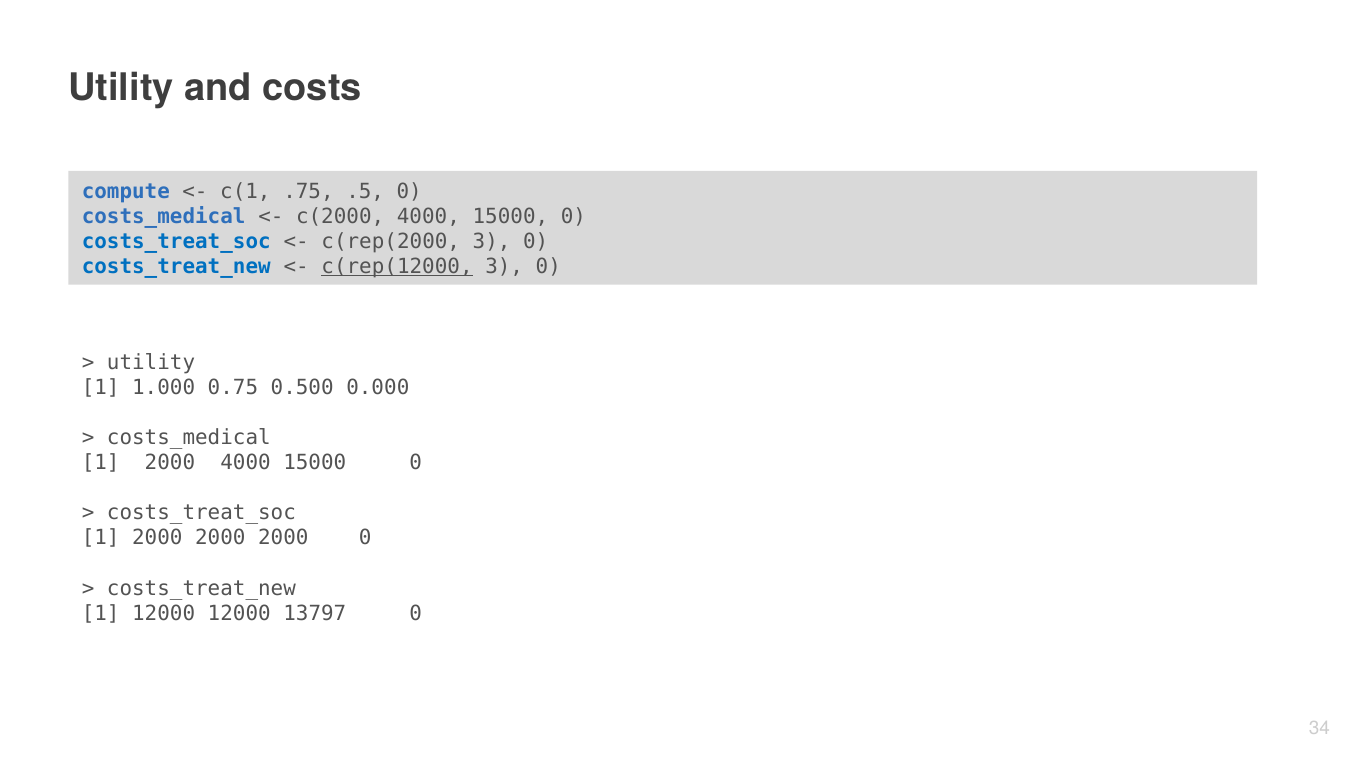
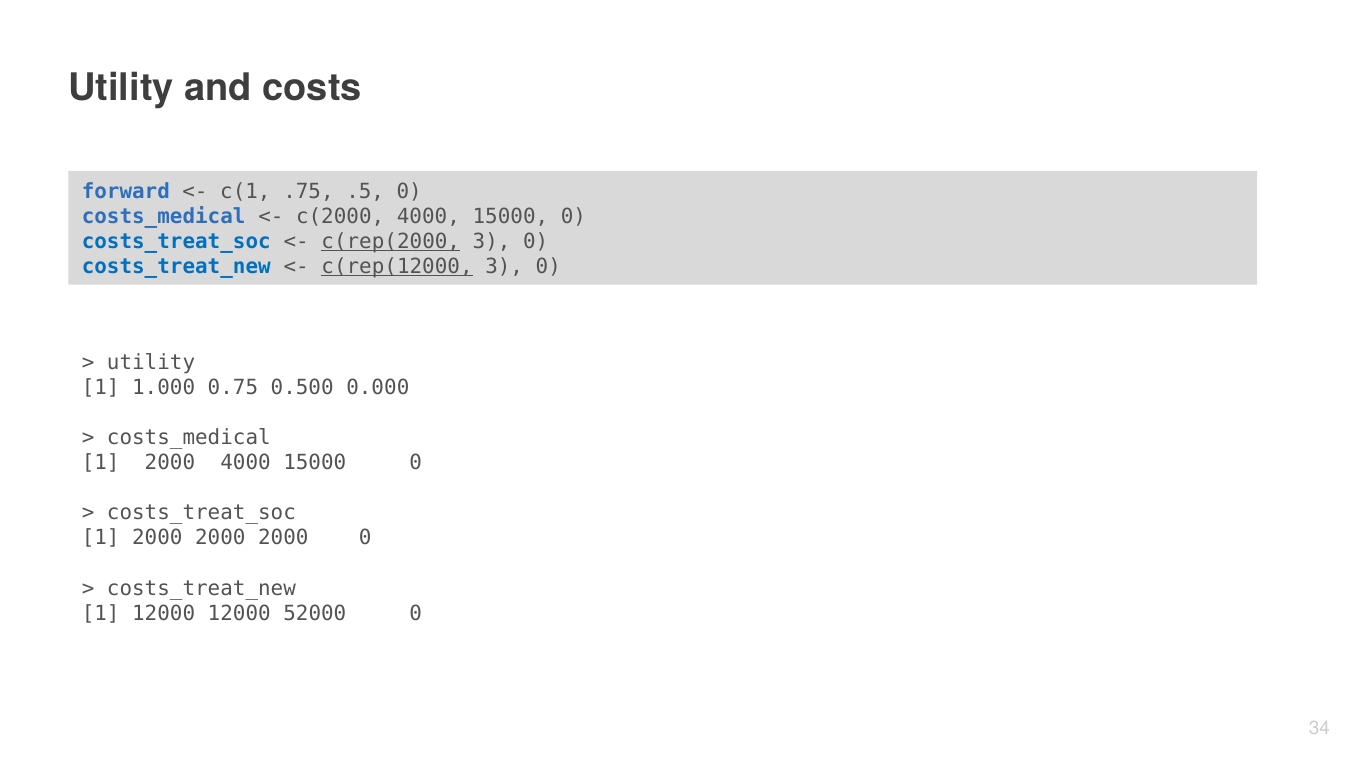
compute: compute -> forward (126, 192)
c(rep(2000 underline: none -> present (391, 242)
13797: 13797 -> 52000 (315, 613)
